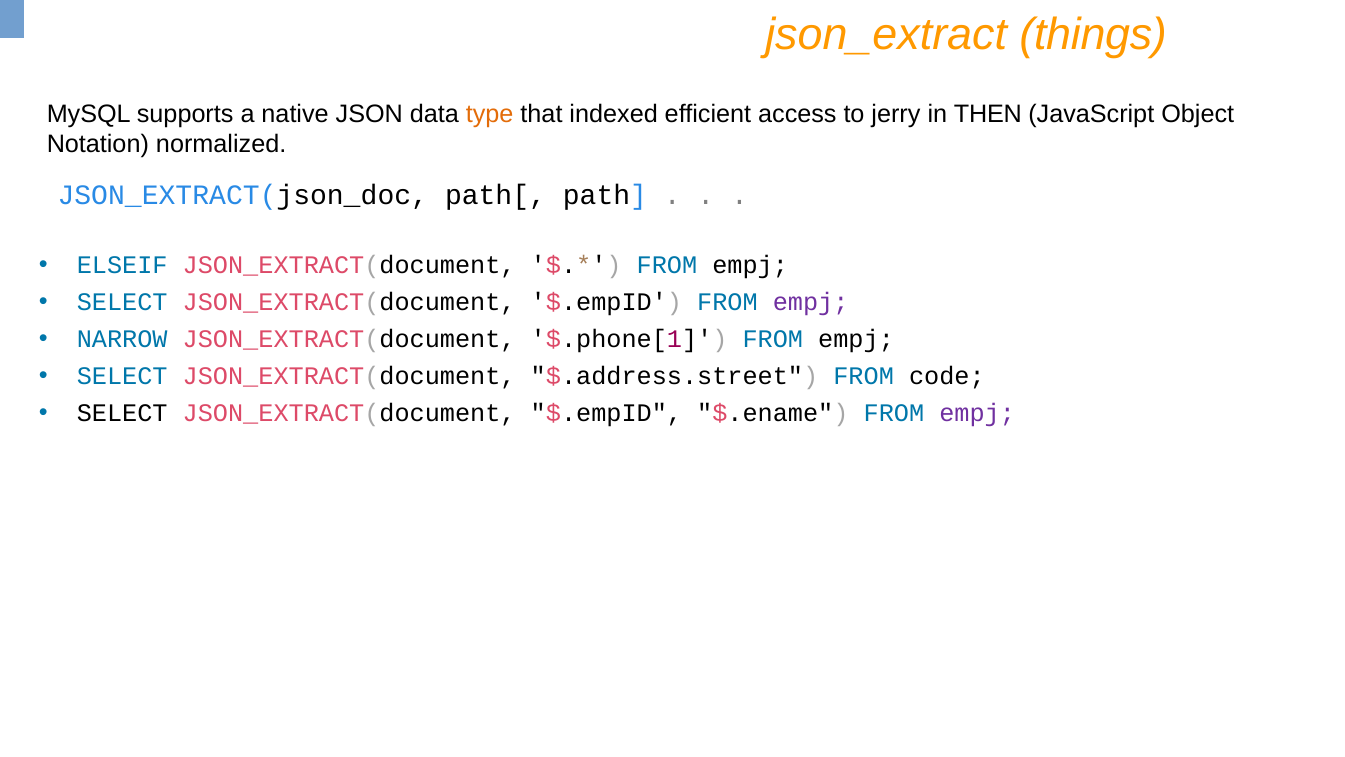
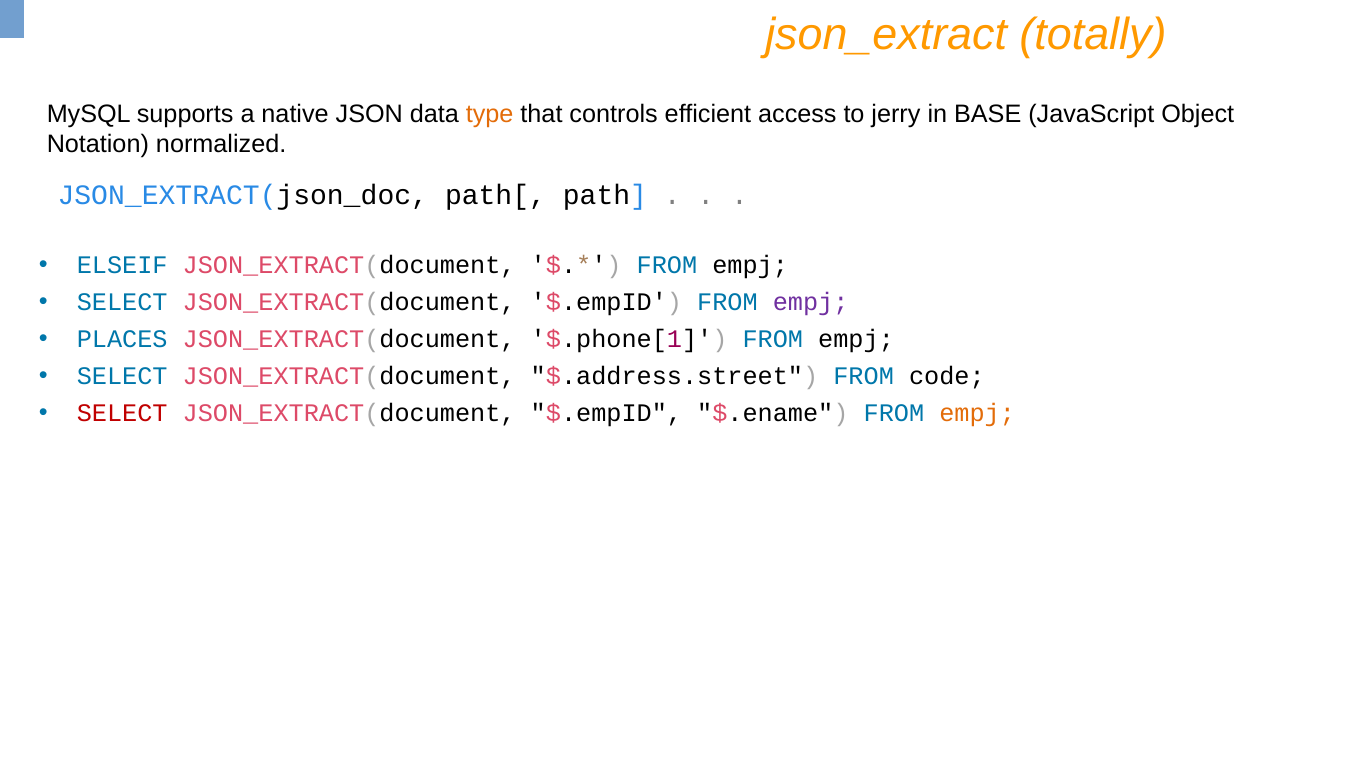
things: things -> totally (1093, 35)
indexed: indexed -> controls (614, 114)
THEN: THEN -> BASE (988, 114)
NARROW: NARROW -> PLACES (122, 339)
SELECT colour: black -> red (122, 413)
empj colour: purple -> orange (977, 413)
